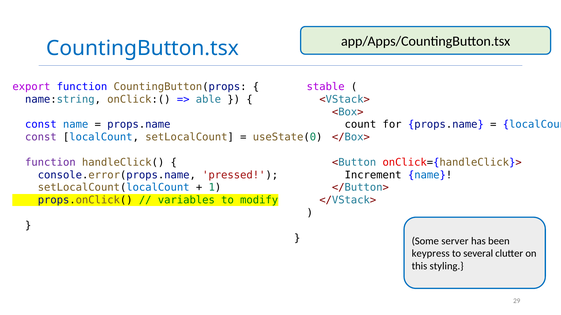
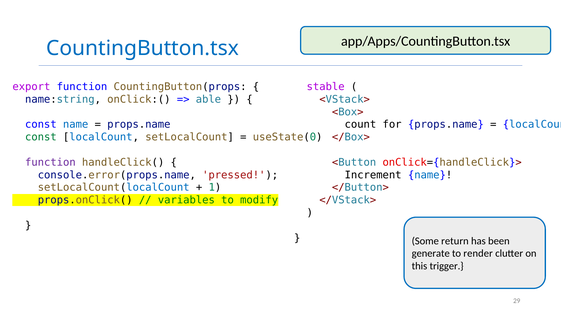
const colour: purple -> green (41, 137)
server: server -> return (455, 241)
keypress: keypress -> generate (431, 254)
several: several -> render (478, 254)
styling: styling -> trigger (447, 267)
